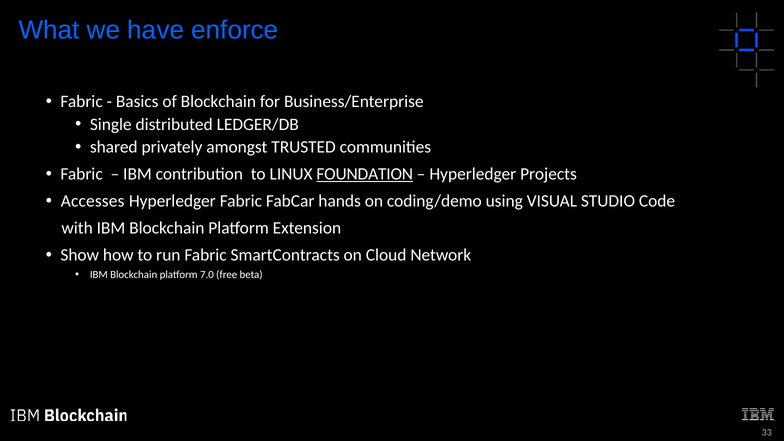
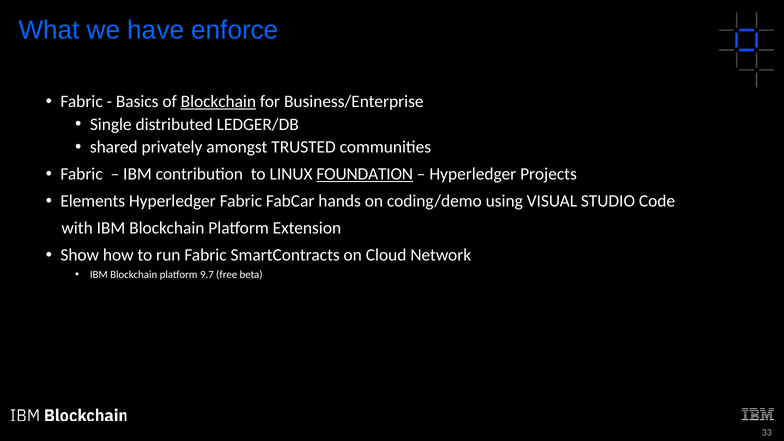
Blockchain underline: none -> present (218, 102)
Accesses: Accesses -> Elements (93, 201)
7.0: 7.0 -> 9.7 (207, 275)
